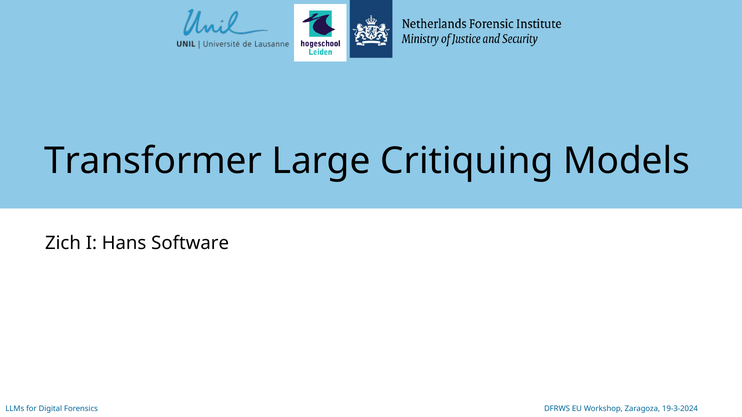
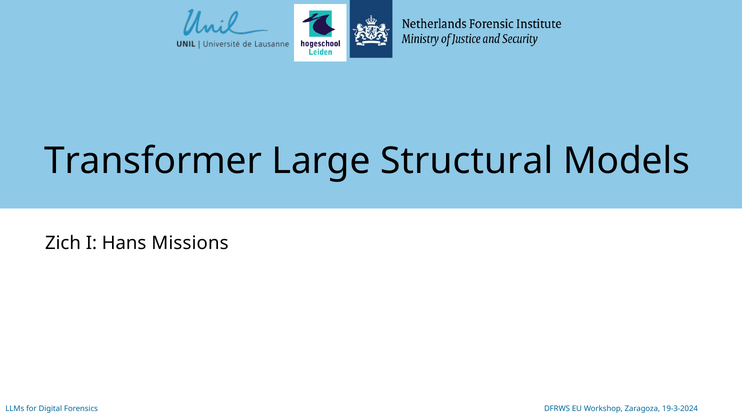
Critiquing: Critiquing -> Structural (467, 161)
Software: Software -> Missions (190, 244)
